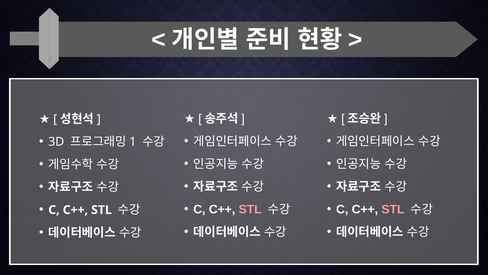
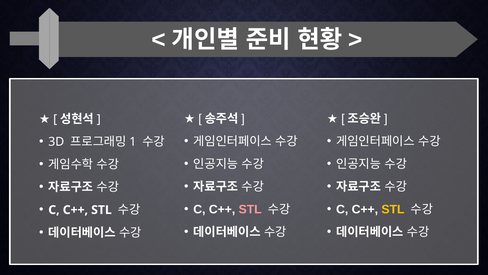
STL colour: pink -> yellow (393, 209)
